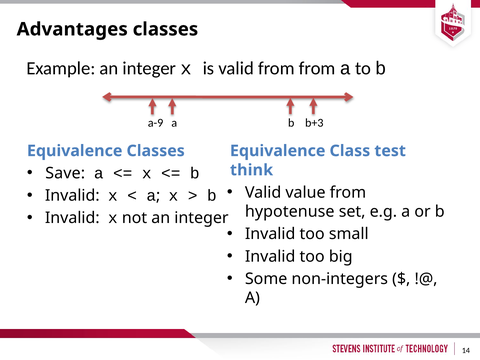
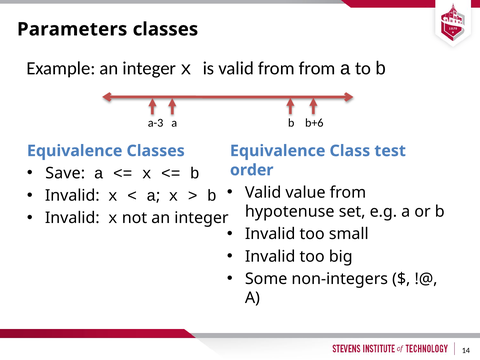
Advantages: Advantages -> Parameters (72, 29)
a-9: a-9 -> a-3 (156, 123)
b+3: b+3 -> b+6 (314, 123)
think: think -> order (252, 170)
